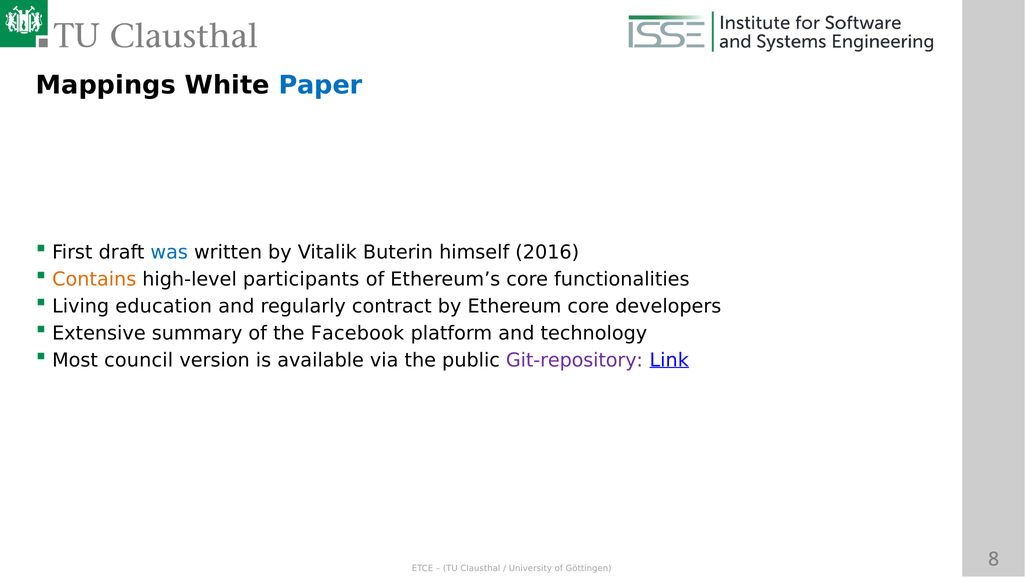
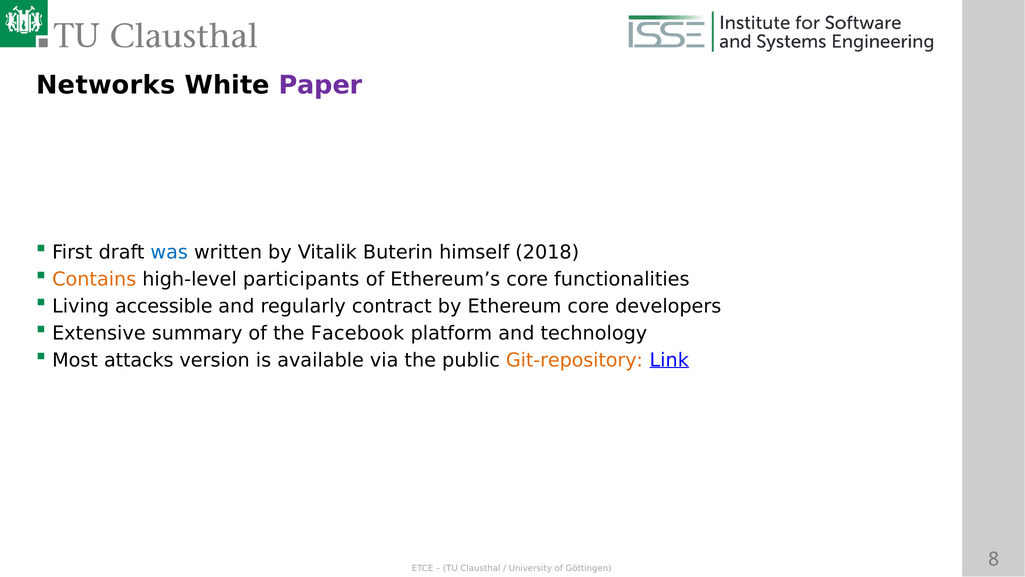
Mappings: Mappings -> Networks (106, 85)
Paper colour: blue -> purple (321, 85)
2016: 2016 -> 2018 (547, 252)
education: education -> accessible (164, 306)
council: council -> attacks (139, 360)
Git-repository colour: purple -> orange (574, 360)
